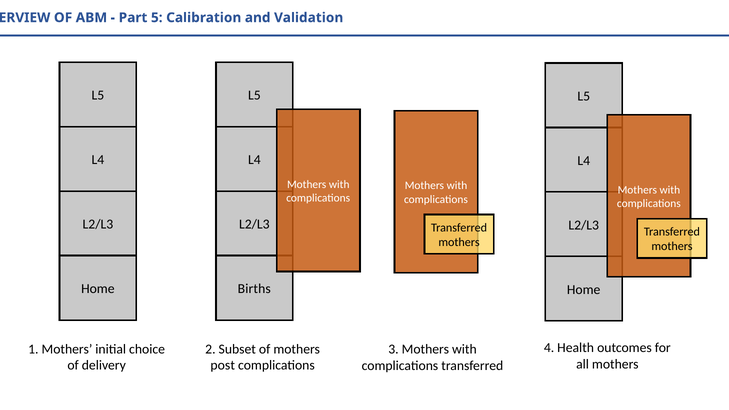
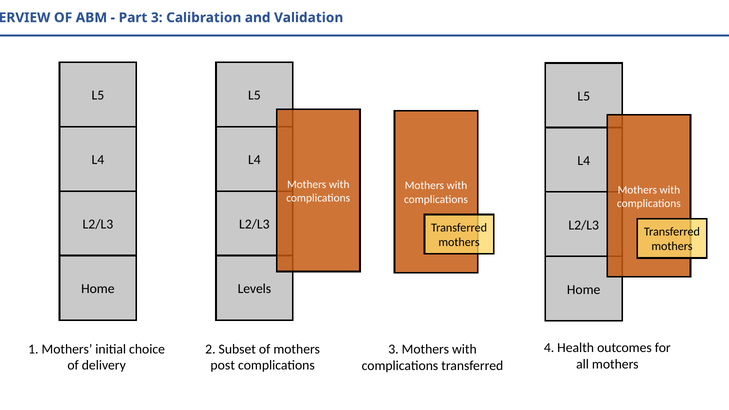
Part 5: 5 -> 3 (157, 18)
Births: Births -> Levels (254, 289)
